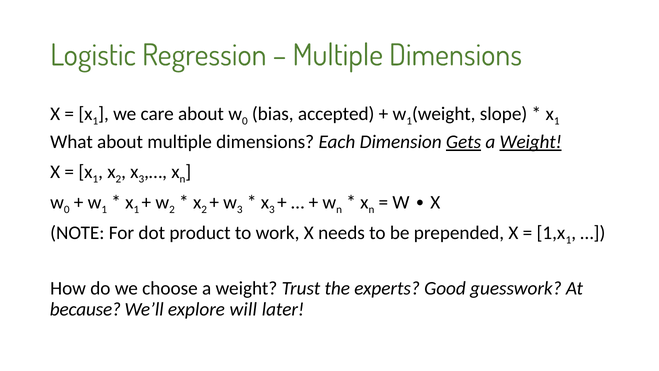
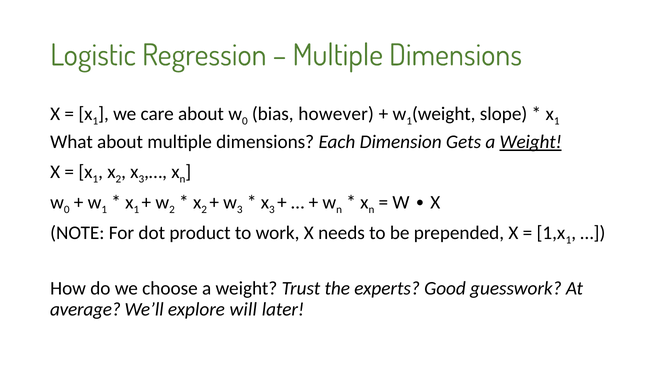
accepted: accepted -> however (336, 114)
Gets underline: present -> none (464, 142)
because: because -> average (85, 309)
